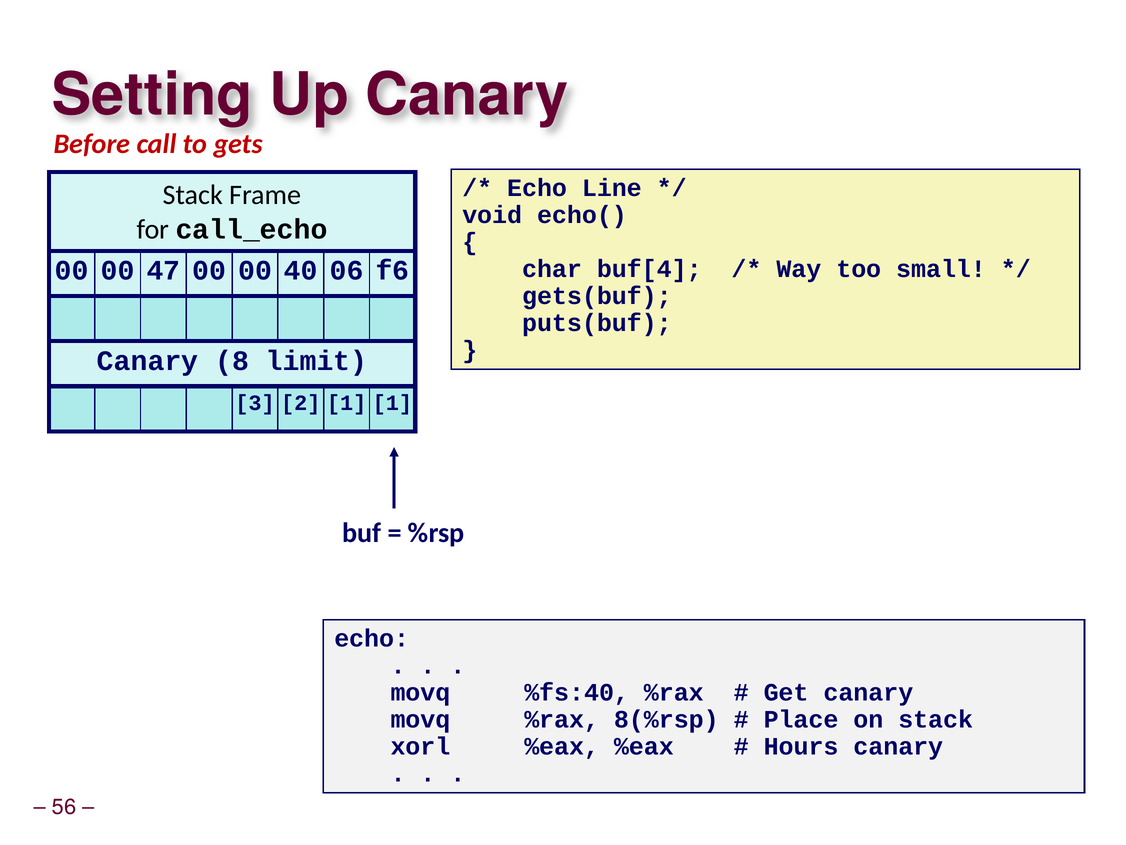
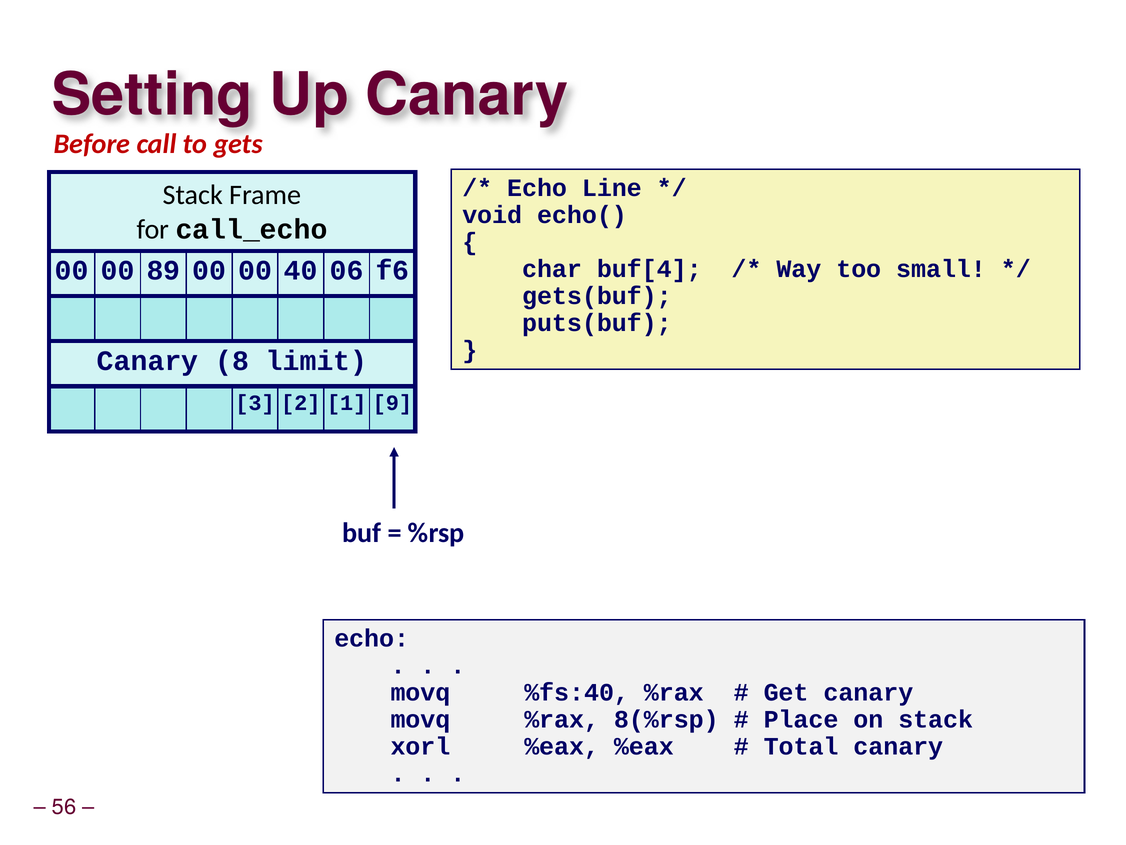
47: 47 -> 89 (163, 271)
1 1: 1 -> 9 (392, 403)
Hours: Hours -> Total (801, 746)
